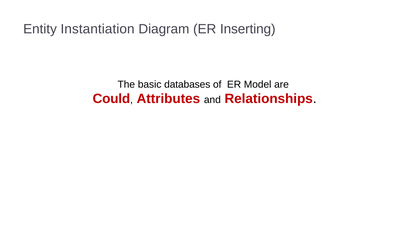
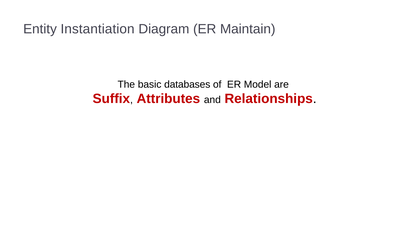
Inserting: Inserting -> Maintain (248, 29)
Could: Could -> Suffix (111, 99)
